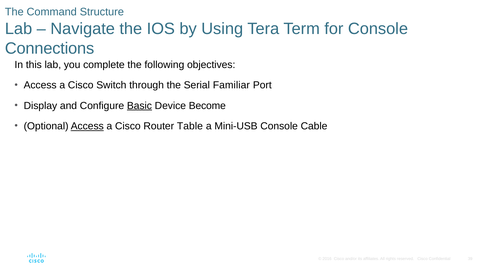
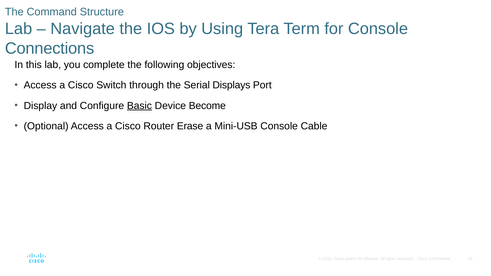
Familiar: Familiar -> Displays (231, 85)
Access underline: present -> none (87, 126)
Table: Table -> Erase (190, 126)
